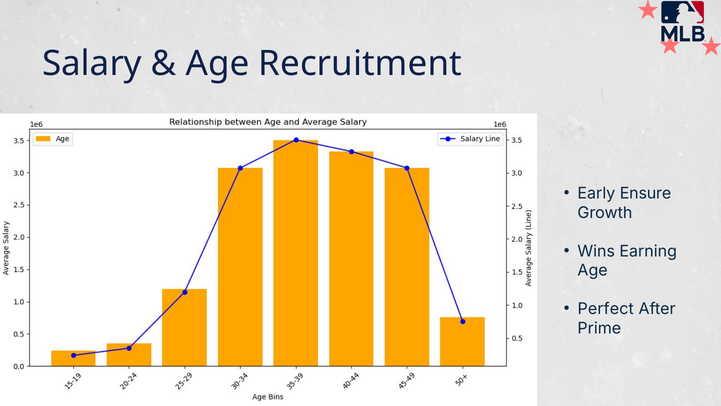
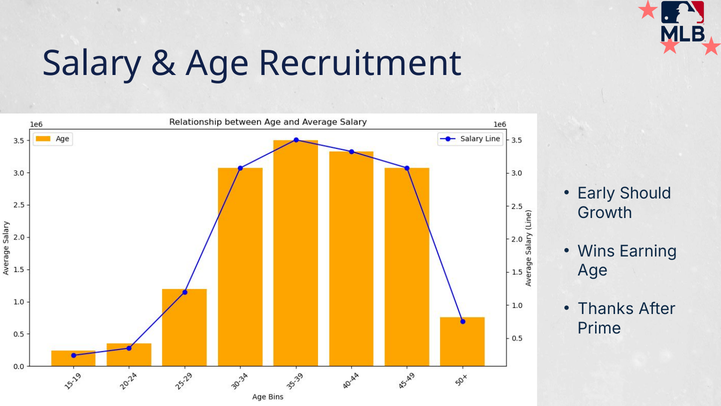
Ensure: Ensure -> Should (646, 193)
Perfect: Perfect -> Thanks (606, 309)
